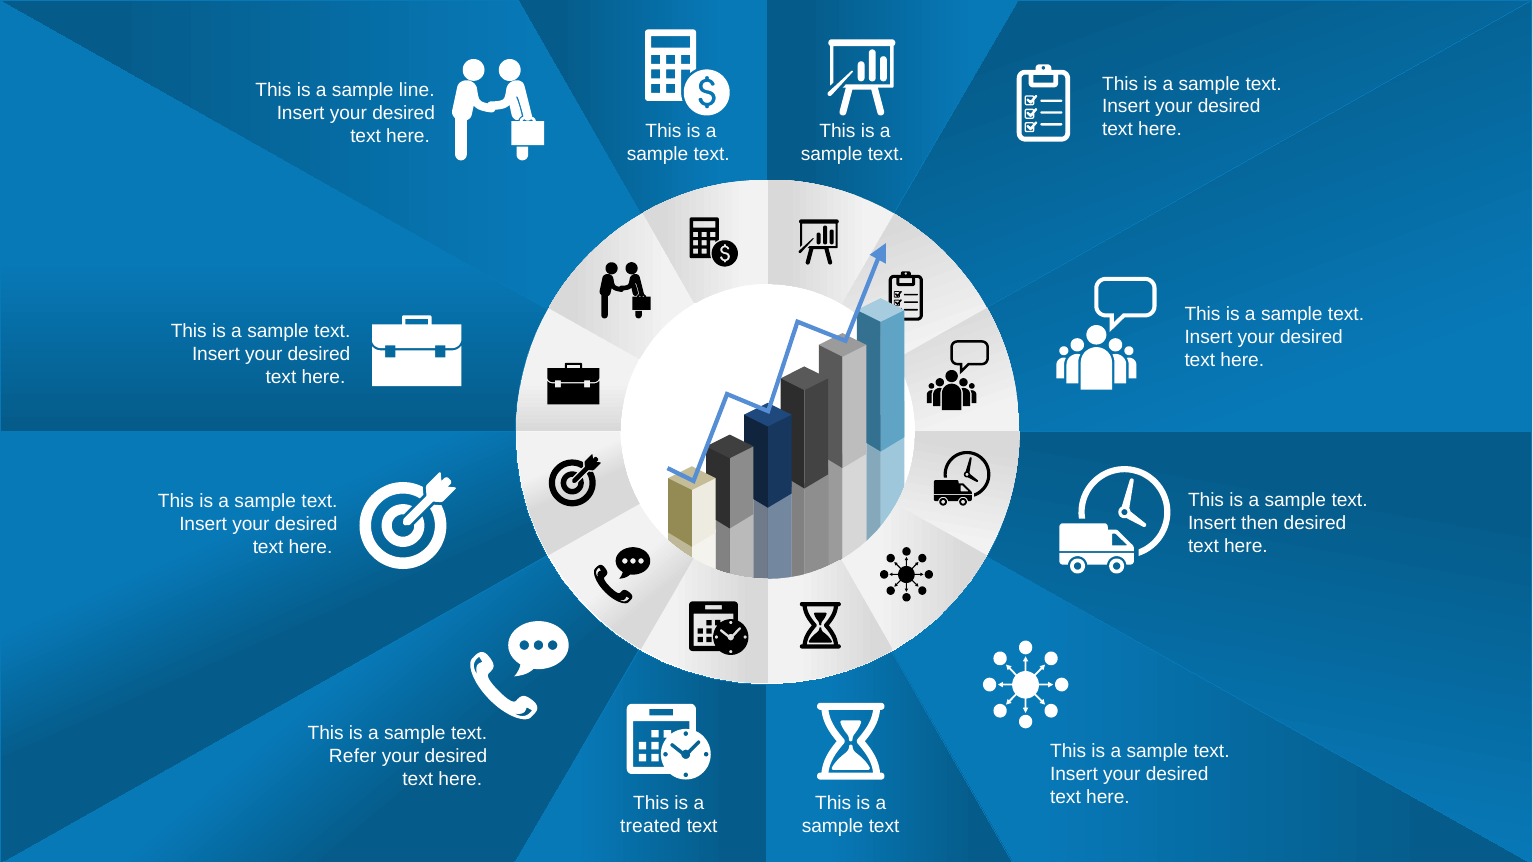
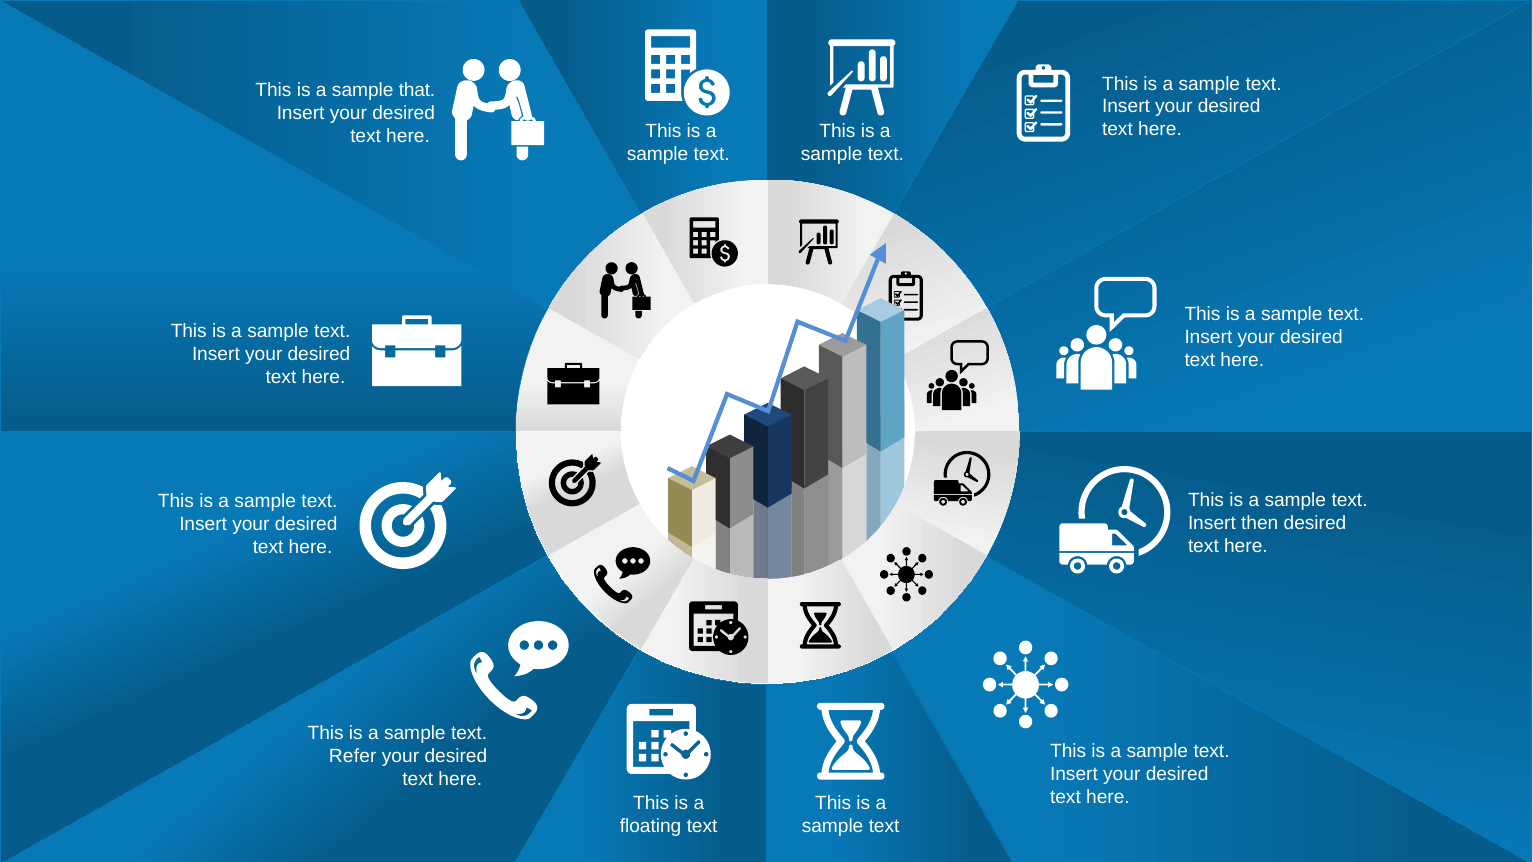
line: line -> that (417, 90)
treated: treated -> floating (651, 827)
